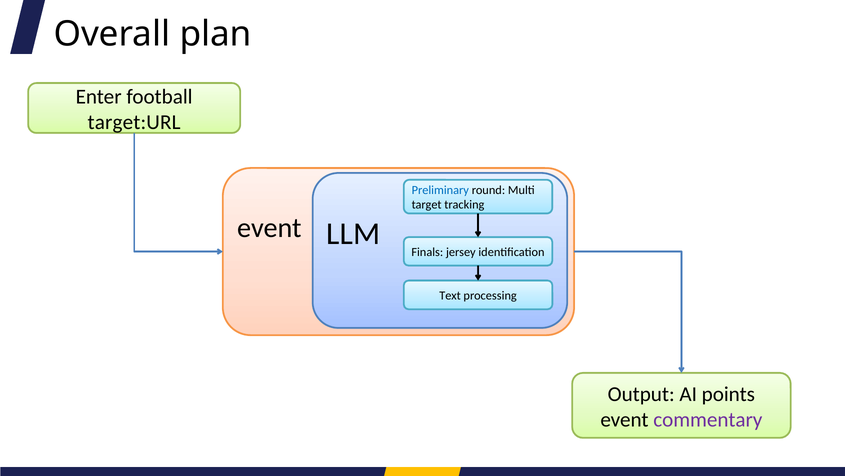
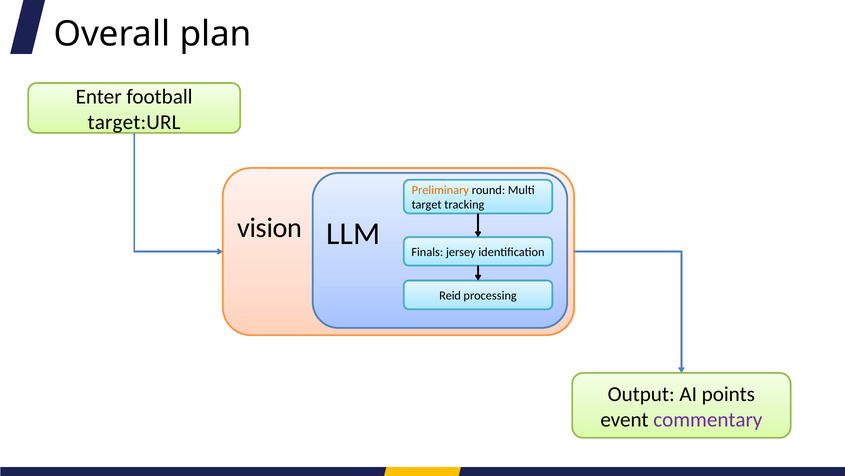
Preliminary colour: blue -> orange (440, 190)
event: event -> vision (270, 228)
Text: Text -> Reid (450, 295)
